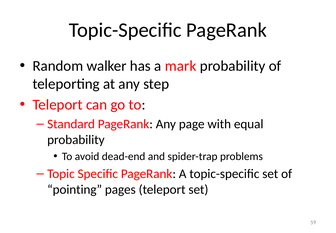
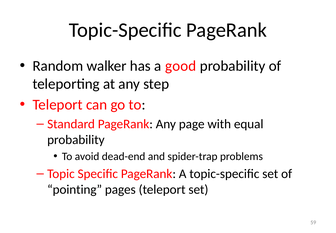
mark: mark -> good (181, 66)
